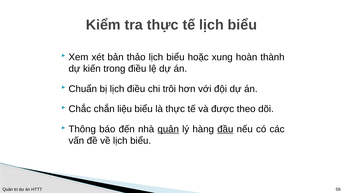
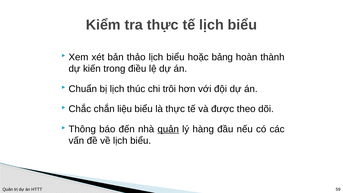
xung: xung -> bảng (222, 57)
lịch điều: điều -> thúc (136, 89)
đầu underline: present -> none (225, 129)
